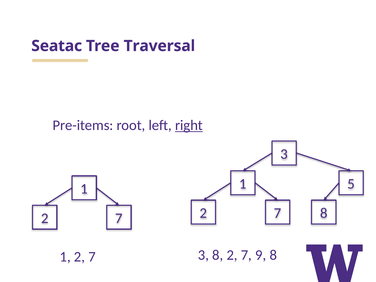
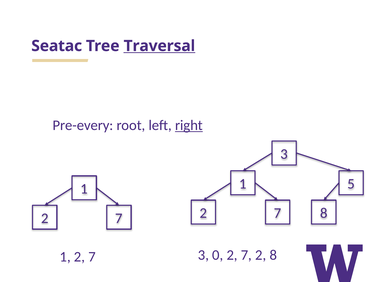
Traversal underline: none -> present (159, 46)
Pre-items: Pre-items -> Pre-every (83, 125)
3 8: 8 -> 0 (218, 255)
7 9: 9 -> 2 (261, 255)
